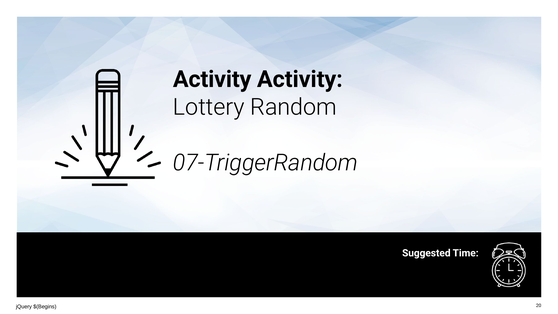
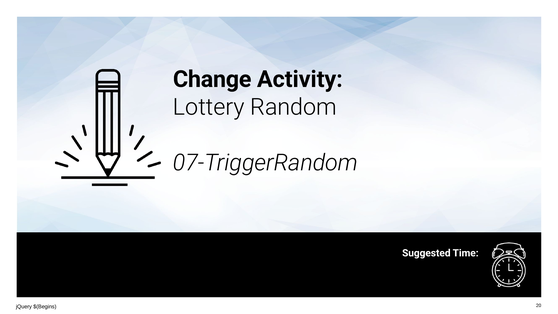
Activity: Activity -> Change (212, 79)
